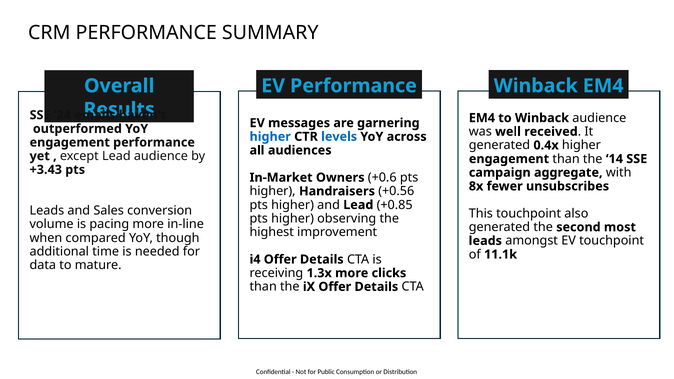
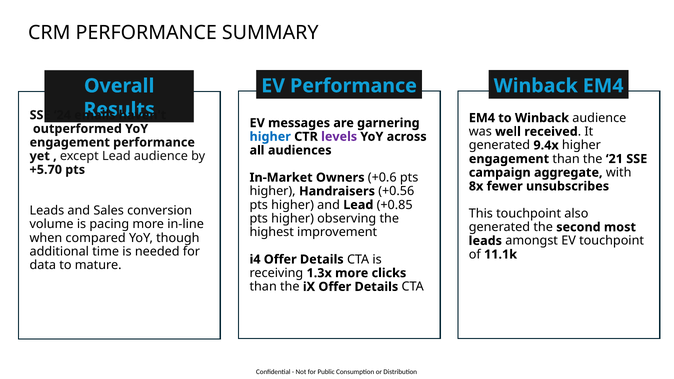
levels colour: blue -> purple (339, 137)
0.4x: 0.4x -> 9.4x (546, 145)
14: 14 -> 21 (614, 159)
+3.43: +3.43 -> +5.70 (46, 170)
